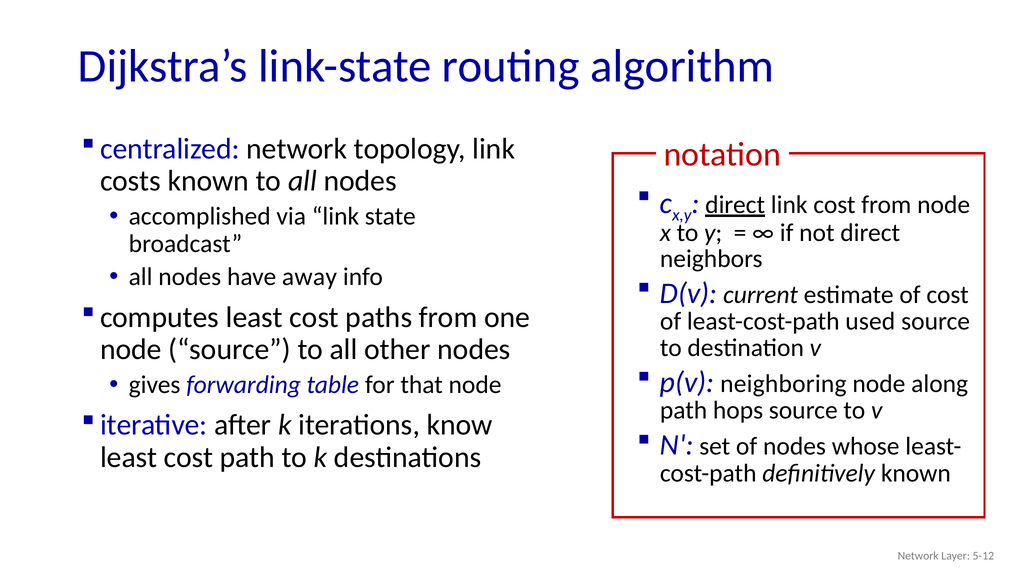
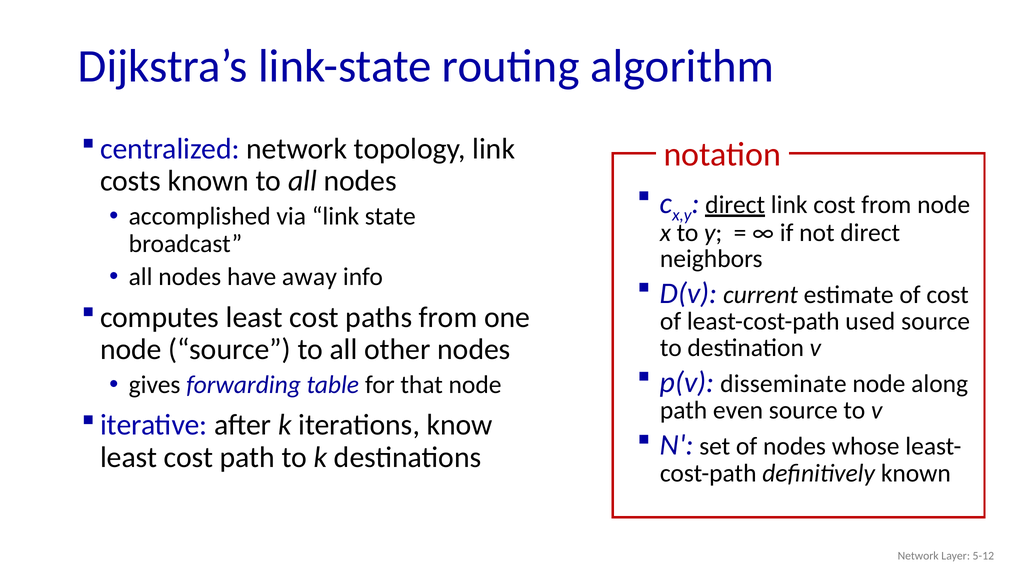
neighboring: neighboring -> disseminate (783, 383)
hops: hops -> even (738, 410)
